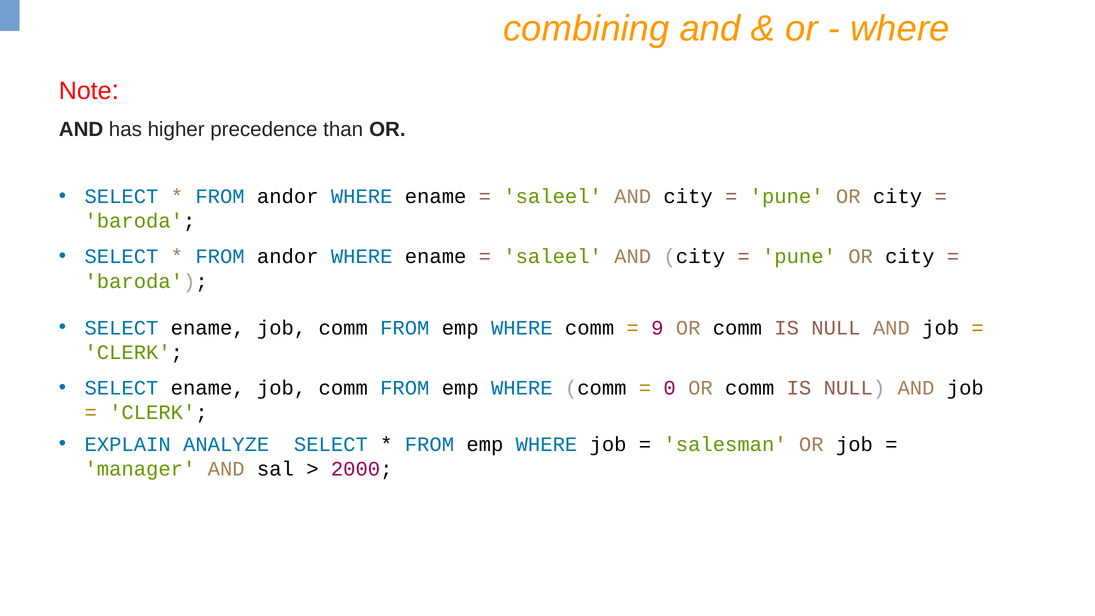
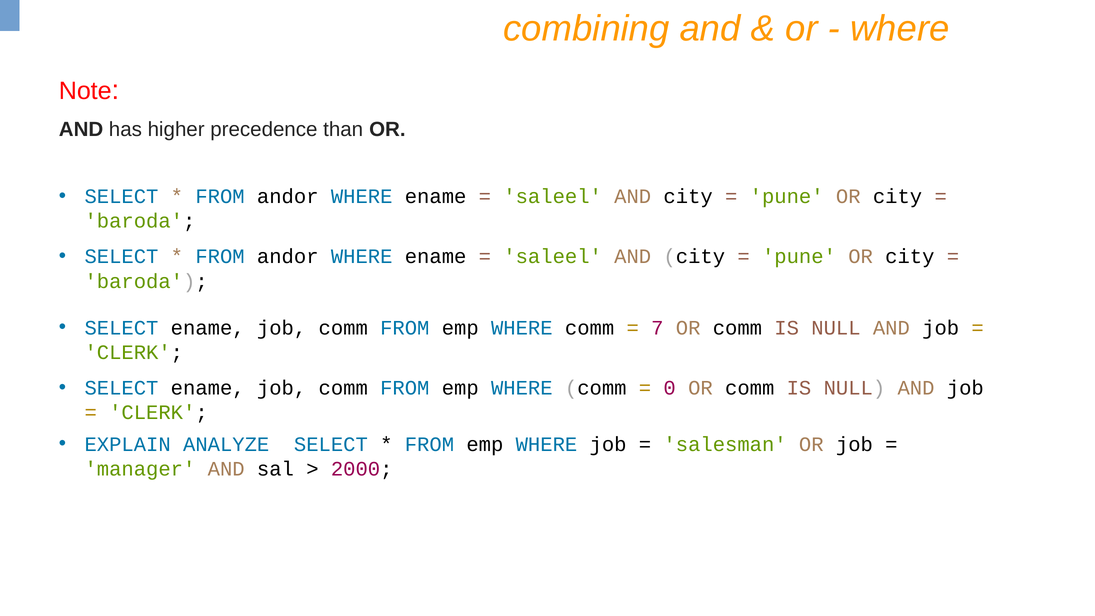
9: 9 -> 7 (657, 328)
